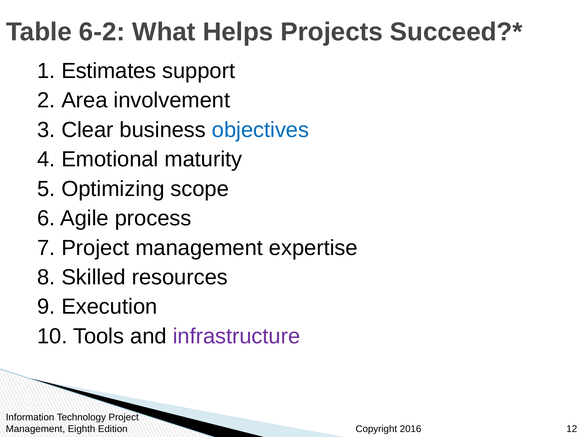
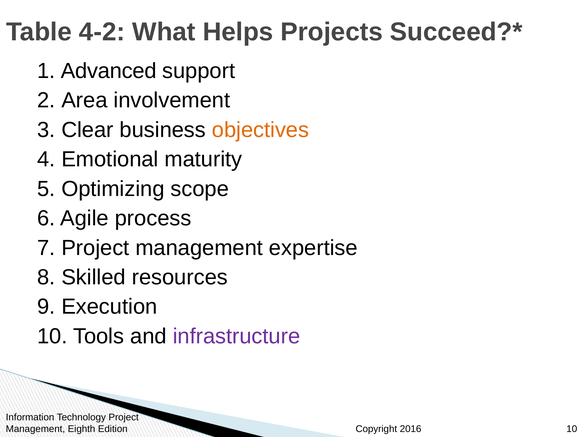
6-2: 6-2 -> 4-2 (102, 32)
Estimates: Estimates -> Advanced (109, 71)
objectives colour: blue -> orange (260, 130)
Edition 12: 12 -> 10 (572, 429)
